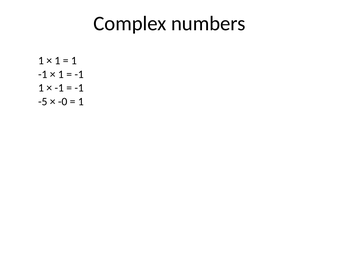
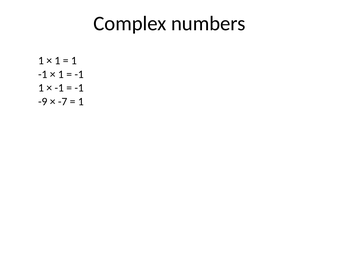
-5: -5 -> -9 (43, 101)
-0: -0 -> -7 (63, 101)
